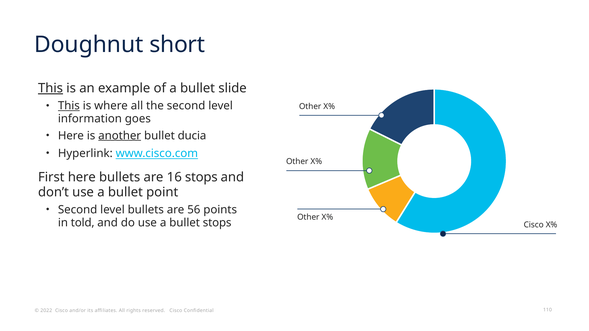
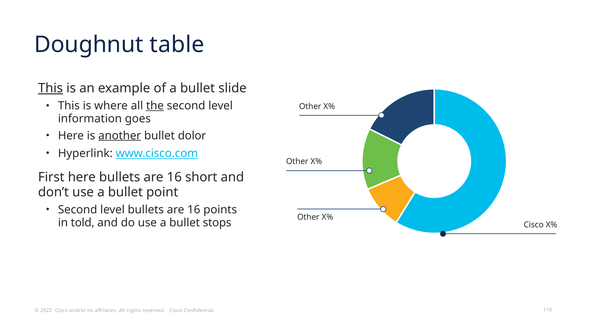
short: short -> table (177, 45)
This underline: present -> none (69, 106)
the underline: none -> present (155, 106)
ducia: ducia -> dolor (192, 136)
16 stops: stops -> short (201, 177)
level bullets are 56: 56 -> 16 (194, 210)
